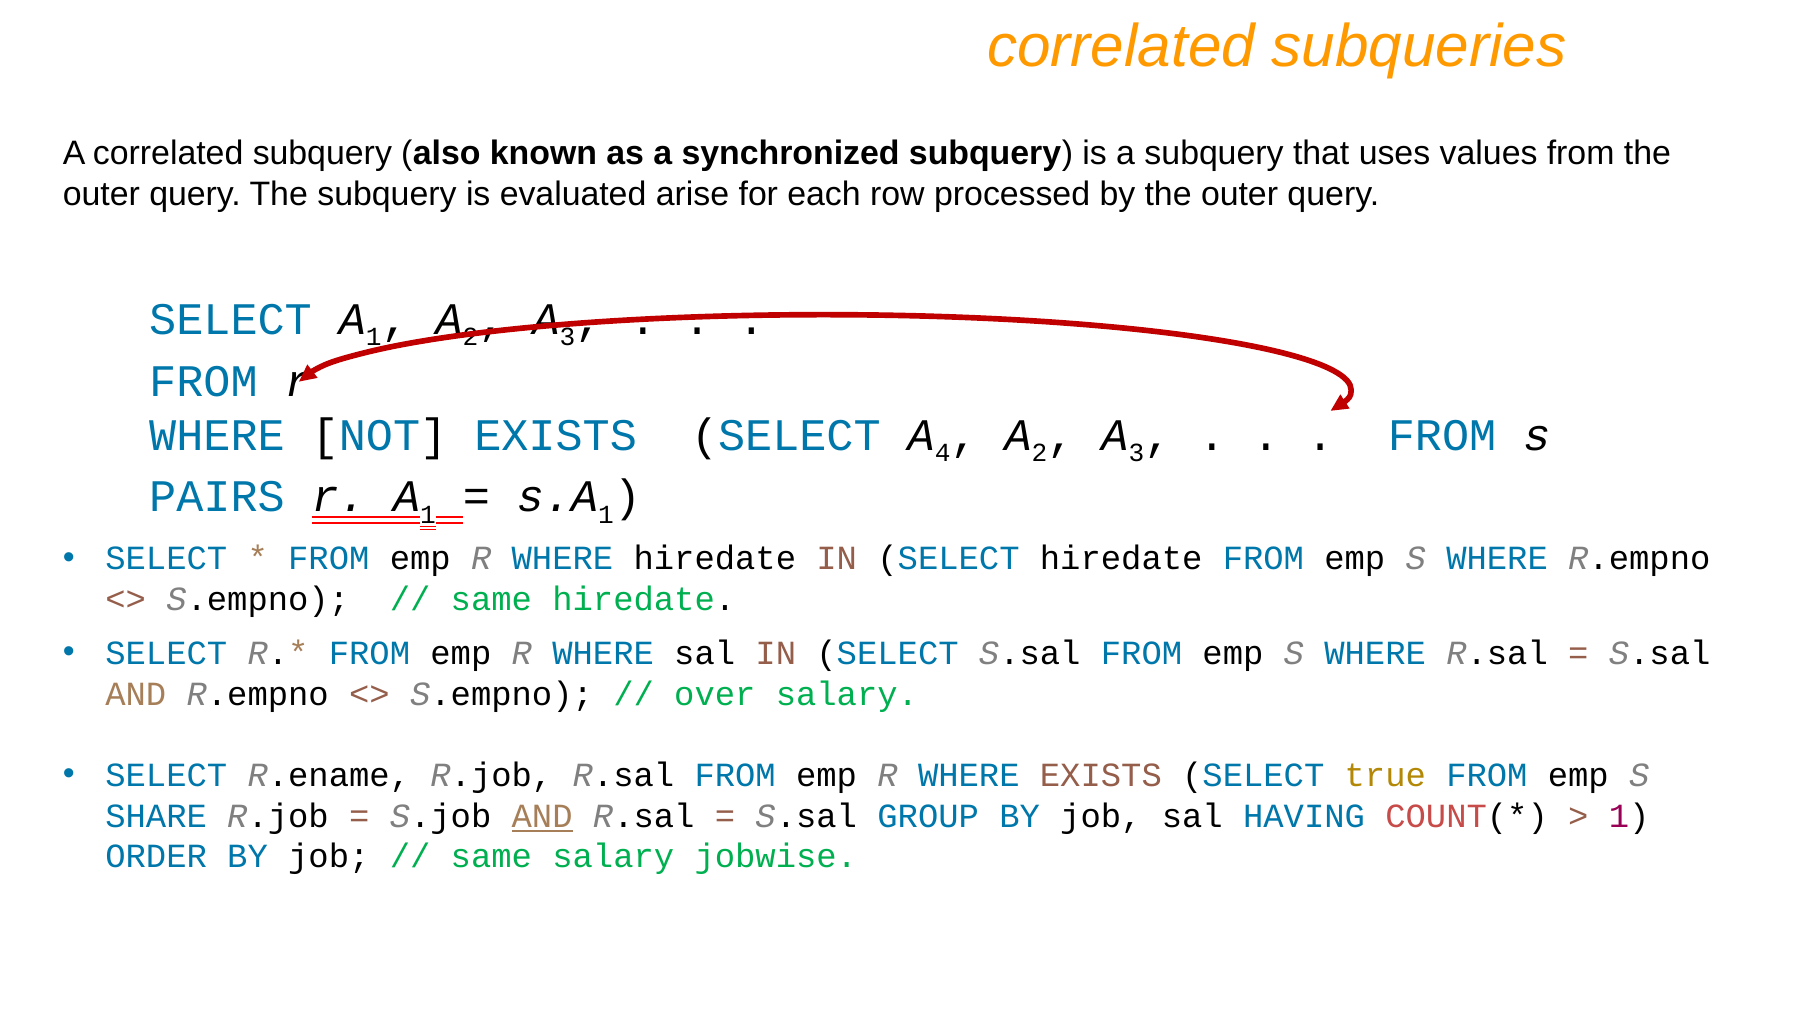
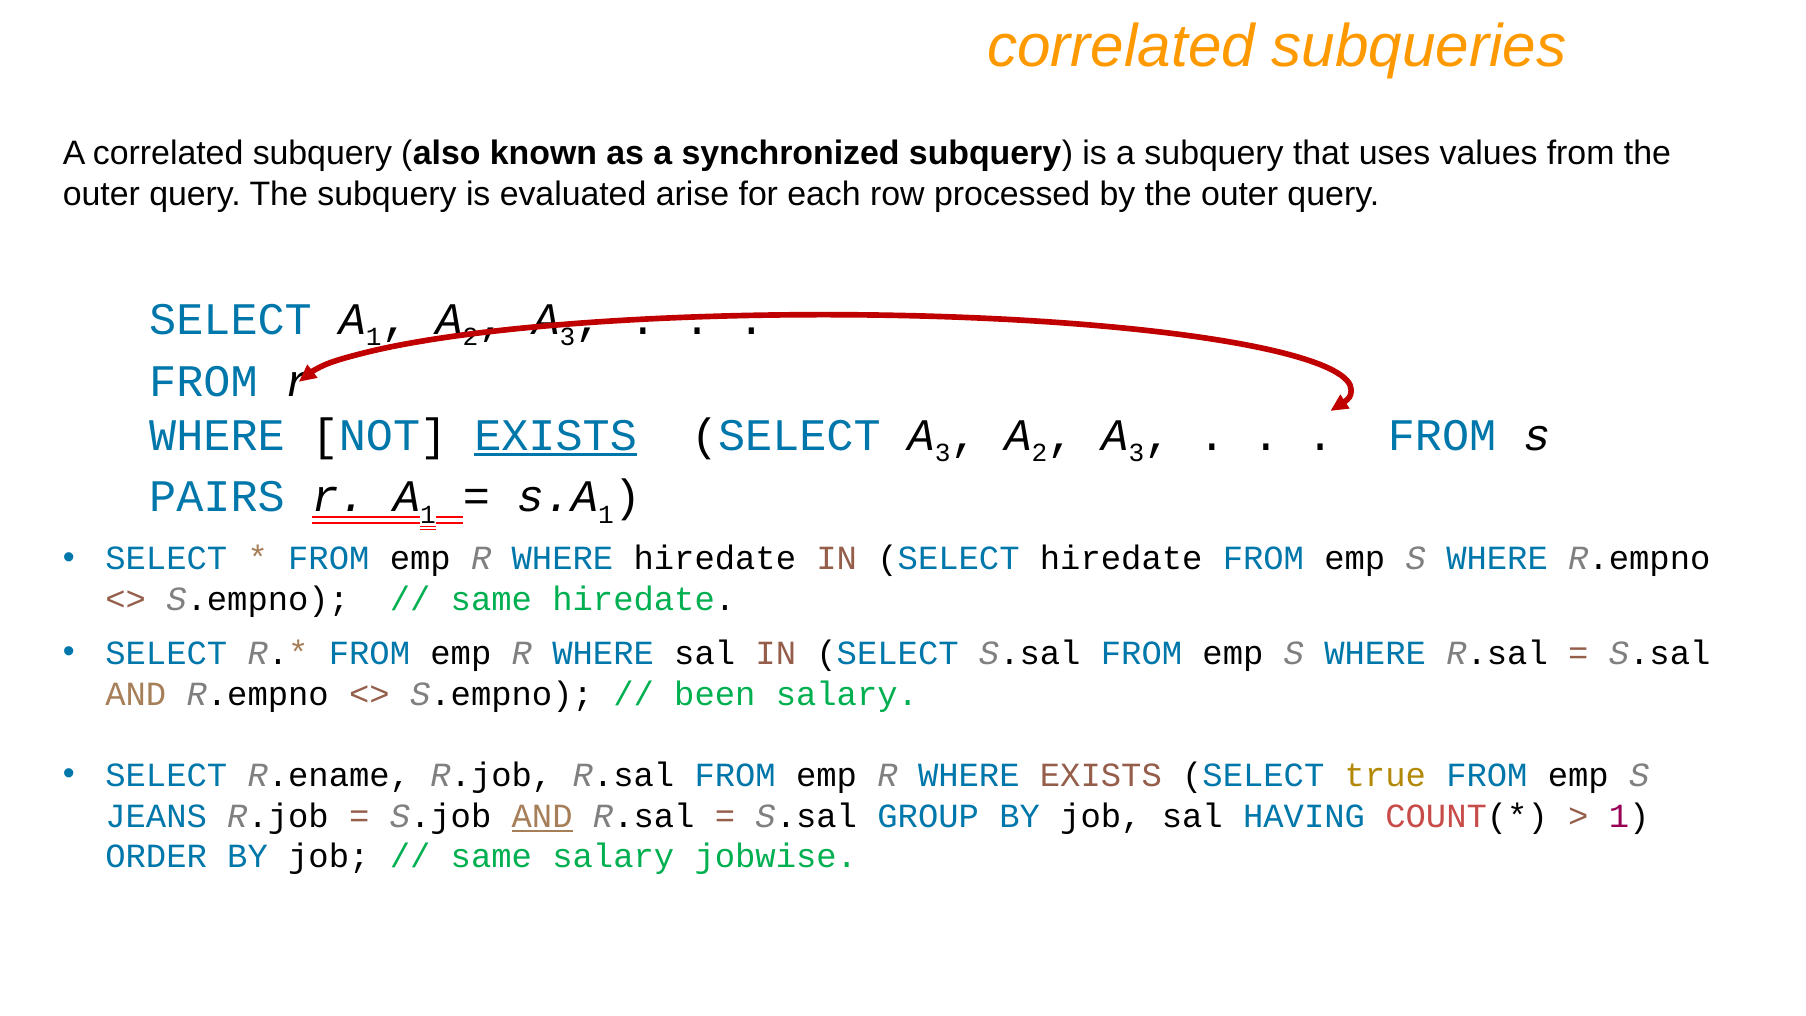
EXISTS underline: none -> present (556, 435)
SELECT A 4: 4 -> 3 (943, 453)
over: over -> been (715, 694)
SHARE: SHARE -> JEANS (156, 816)
